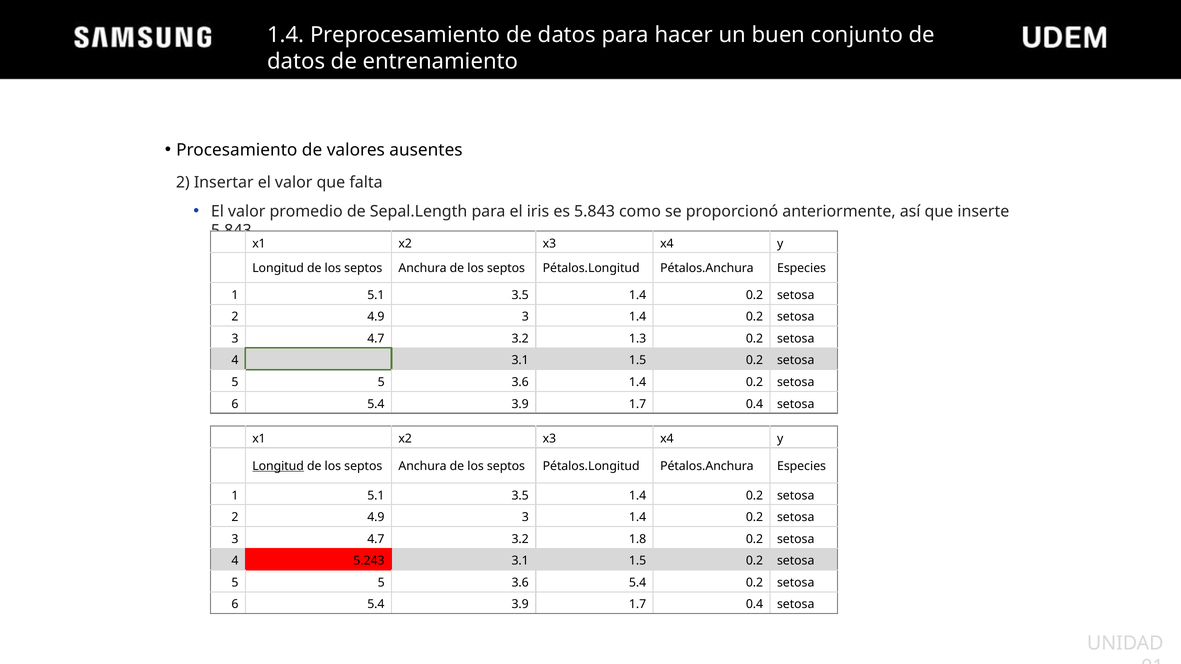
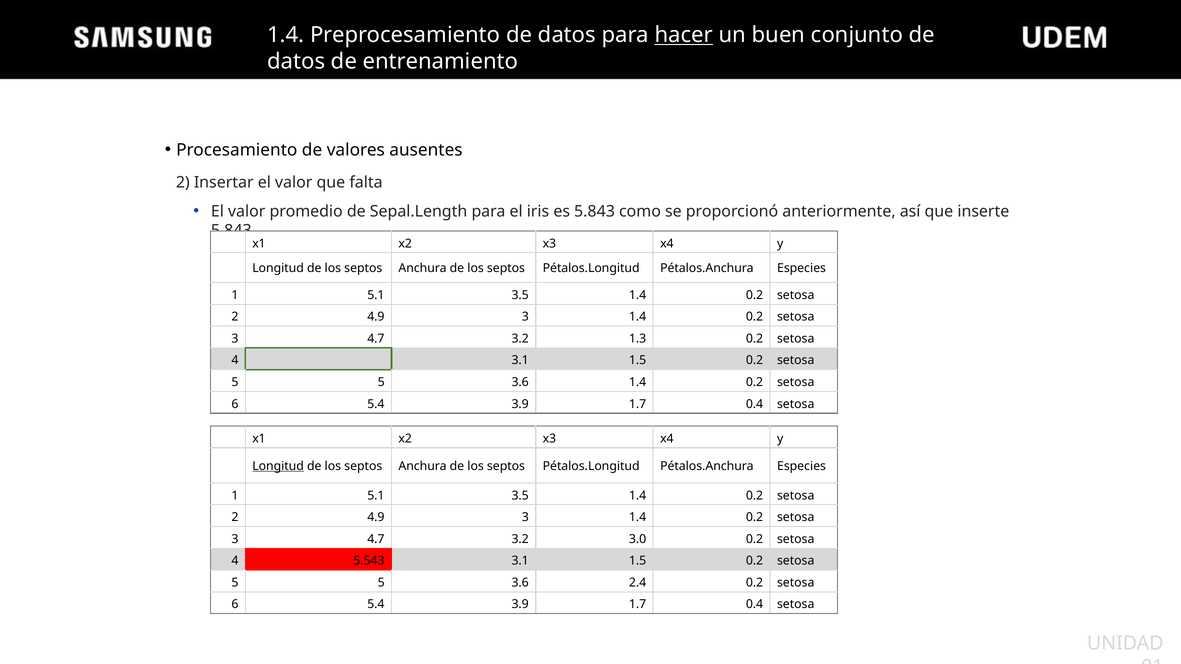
hacer underline: none -> present (684, 35)
1.8: 1.8 -> 3.0 (638, 539)
5.243: 5.243 -> 5.543 (369, 561)
3.6 5.4: 5.4 -> 2.4 (638, 583)
